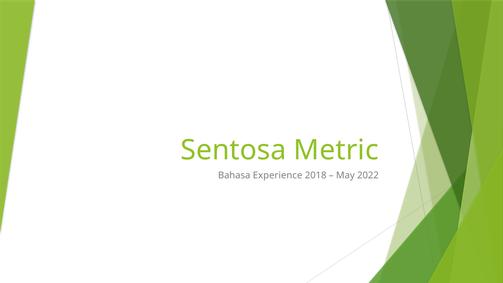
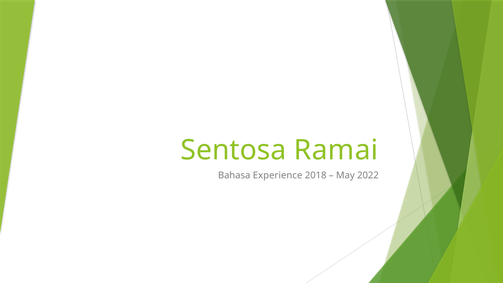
Metric: Metric -> Ramai (336, 150)
